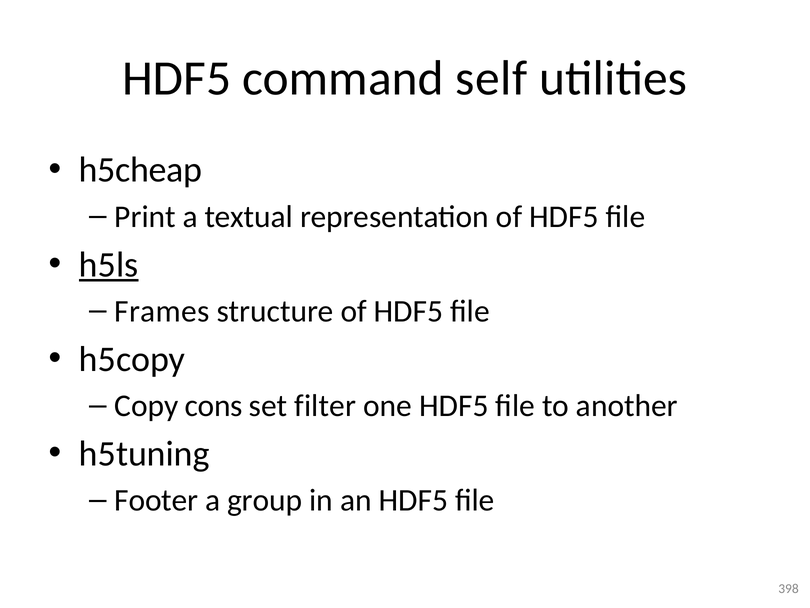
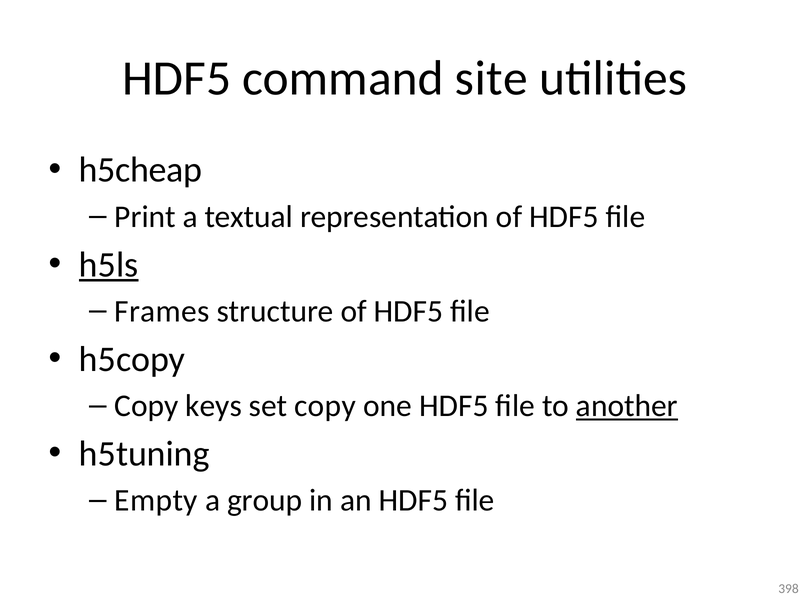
self: self -> site (491, 78)
cons: cons -> keys (214, 406)
set filter: filter -> copy (325, 406)
another underline: none -> present (627, 406)
Footer: Footer -> Empty (156, 500)
